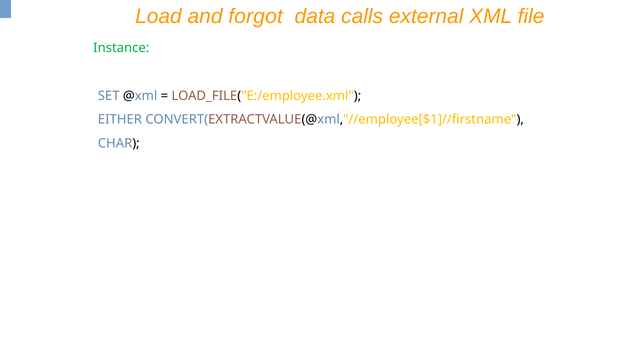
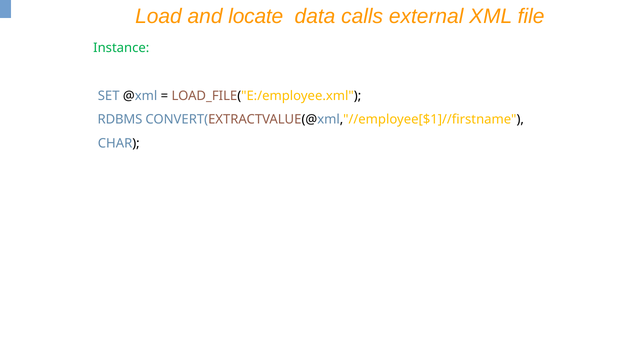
forgot: forgot -> locate (256, 16)
EITHER: EITHER -> RDBMS (120, 120)
